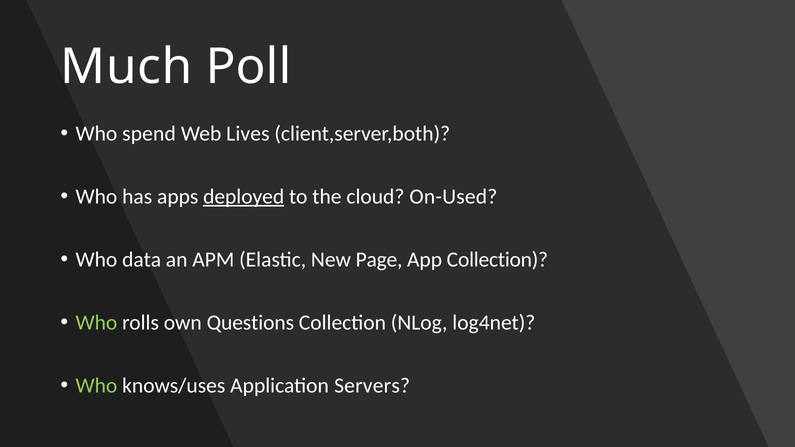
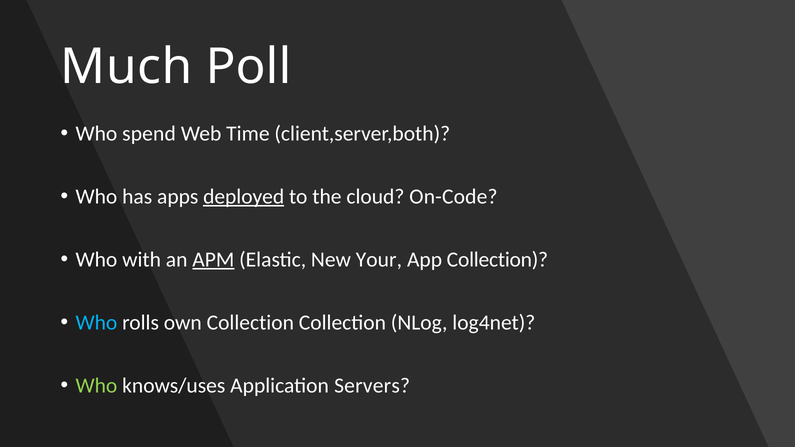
Lives: Lives -> Time (248, 134)
On-Used: On-Used -> On-Code (453, 197)
data: data -> with (142, 260)
APM underline: none -> present (213, 260)
Page: Page -> Your (379, 260)
Who colour: light green -> light blue (96, 323)
own Questions: Questions -> Collection (250, 323)
